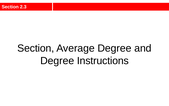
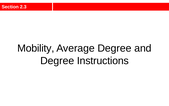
Section: Section -> Mobility (36, 48)
